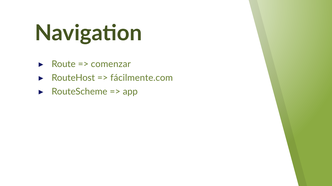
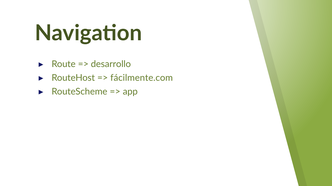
comenzar: comenzar -> desarrollo (111, 64)
